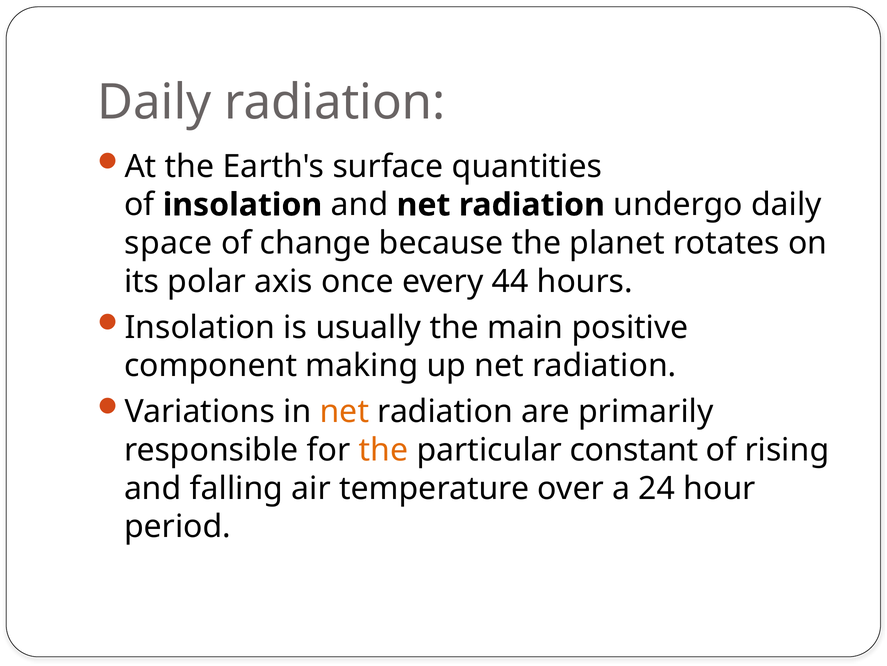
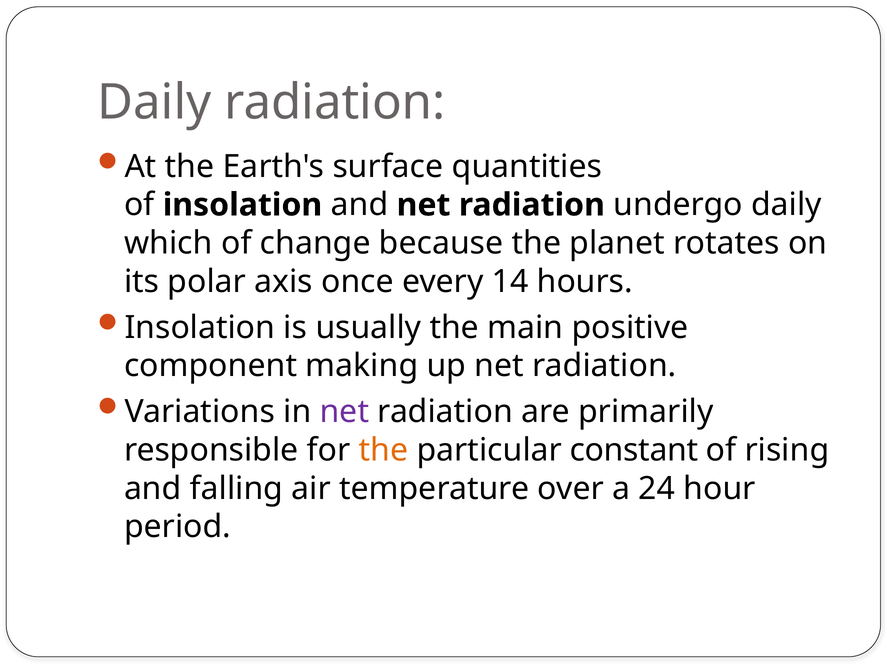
space: space -> which (168, 243)
44: 44 -> 14 (510, 282)
net colour: orange -> purple (344, 411)
